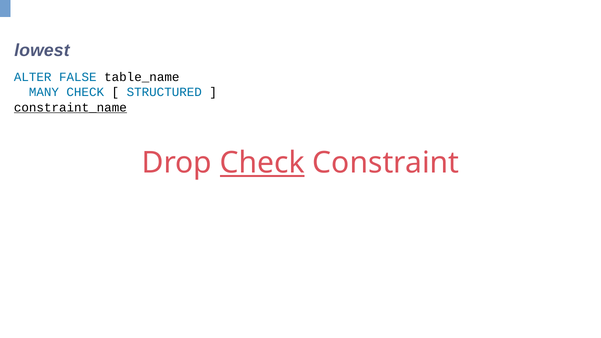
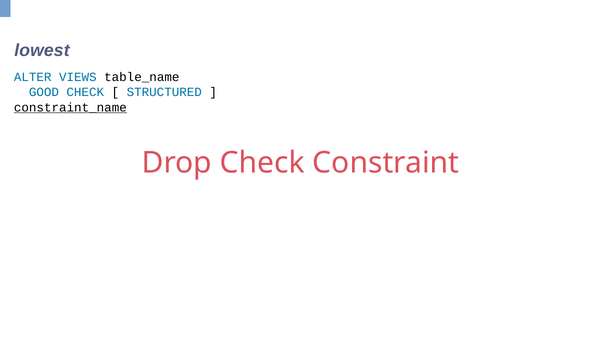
FALSE: FALSE -> VIEWS (78, 77)
MANY: MANY -> GOOD (44, 92)
Check underline: present -> none (262, 163)
